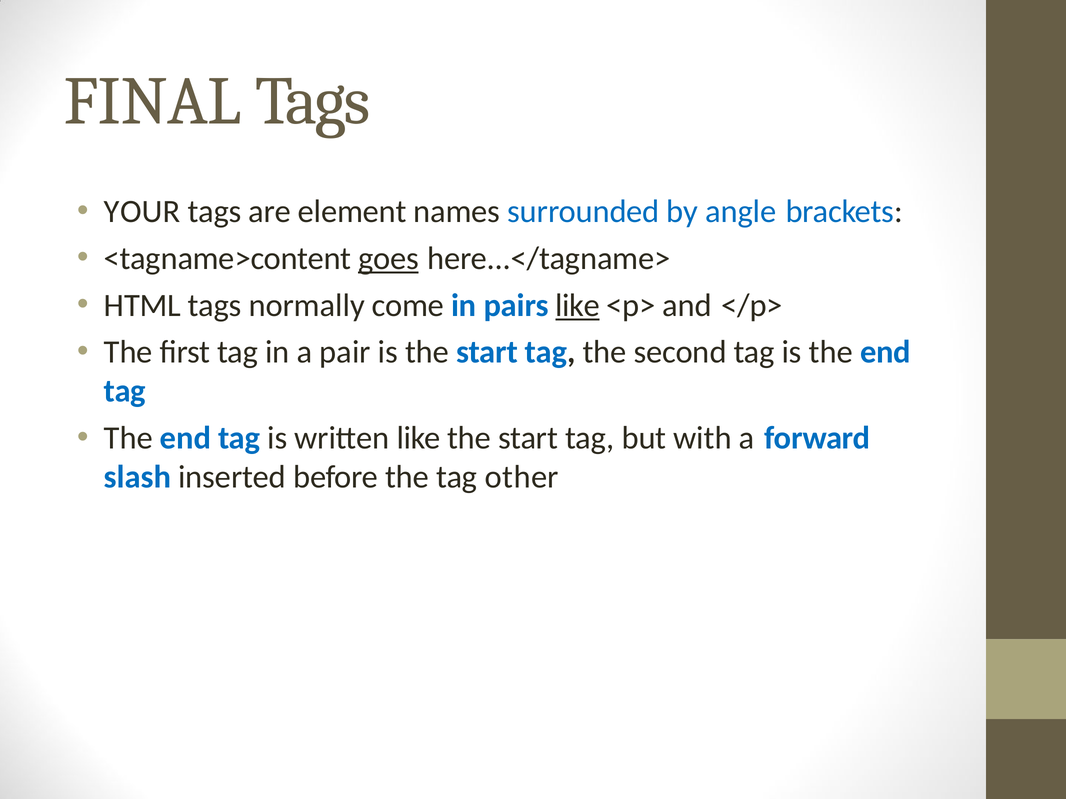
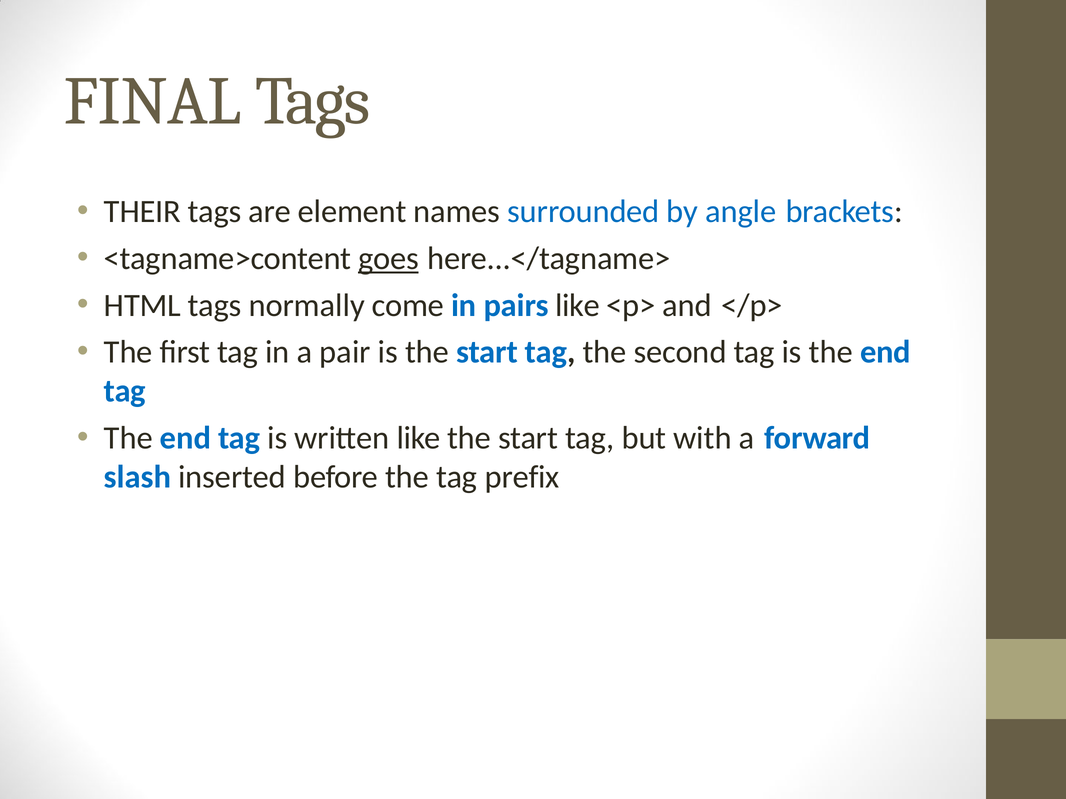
YOUR: YOUR -> THEIR (142, 212)
like underline: present -> none (578, 306)
other: other -> prefix (522, 477)
